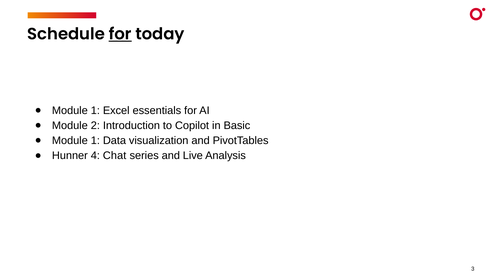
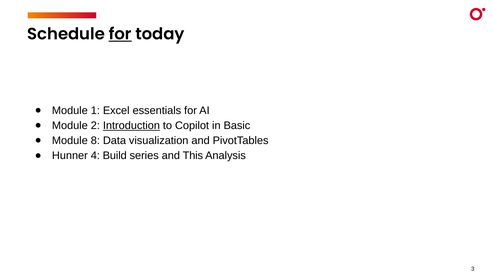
Introduction underline: none -> present (131, 126)
1: 1 -> 8 (95, 141)
Chat: Chat -> Build (115, 156)
Live: Live -> This (193, 156)
